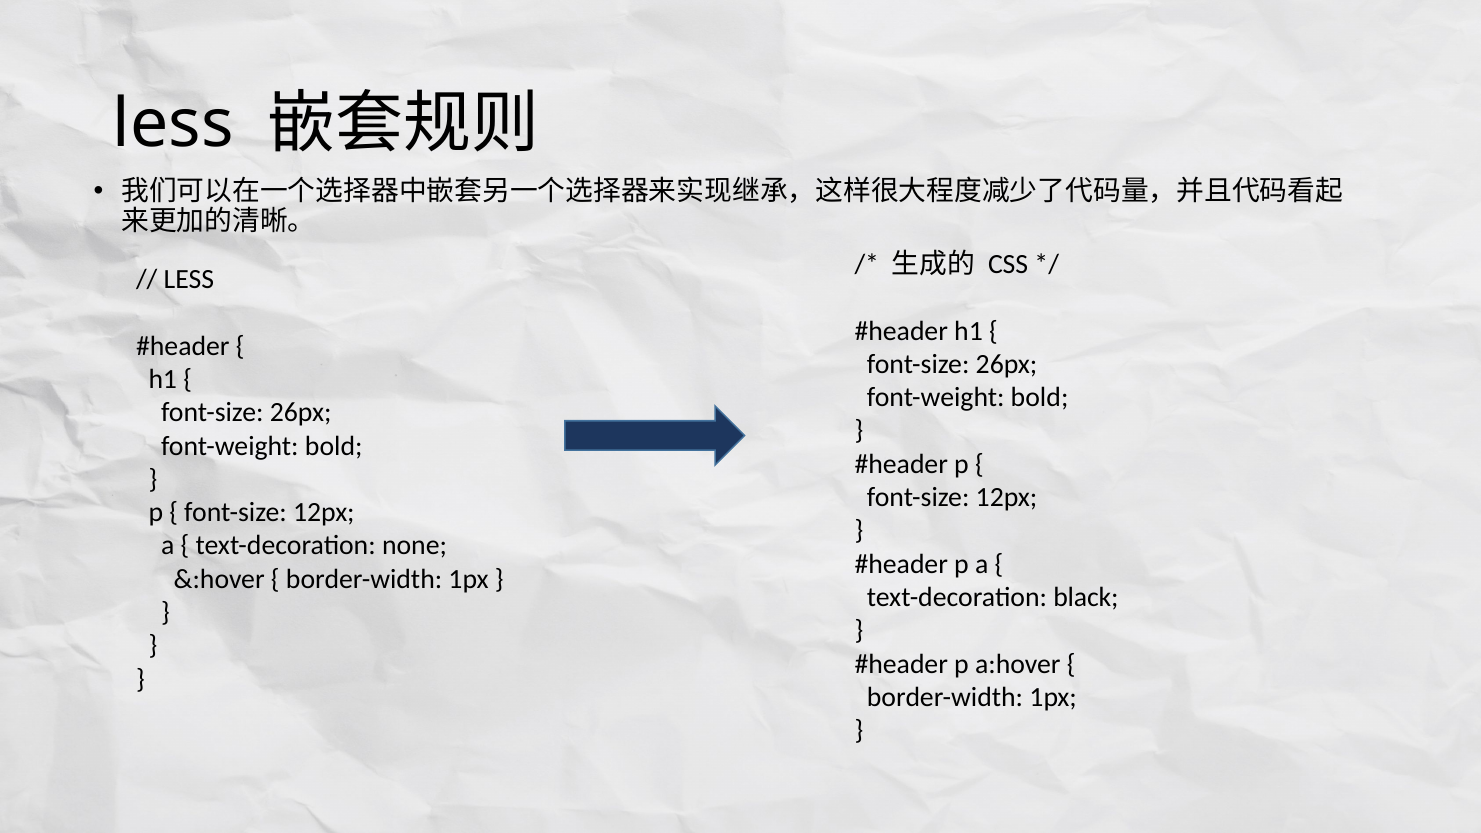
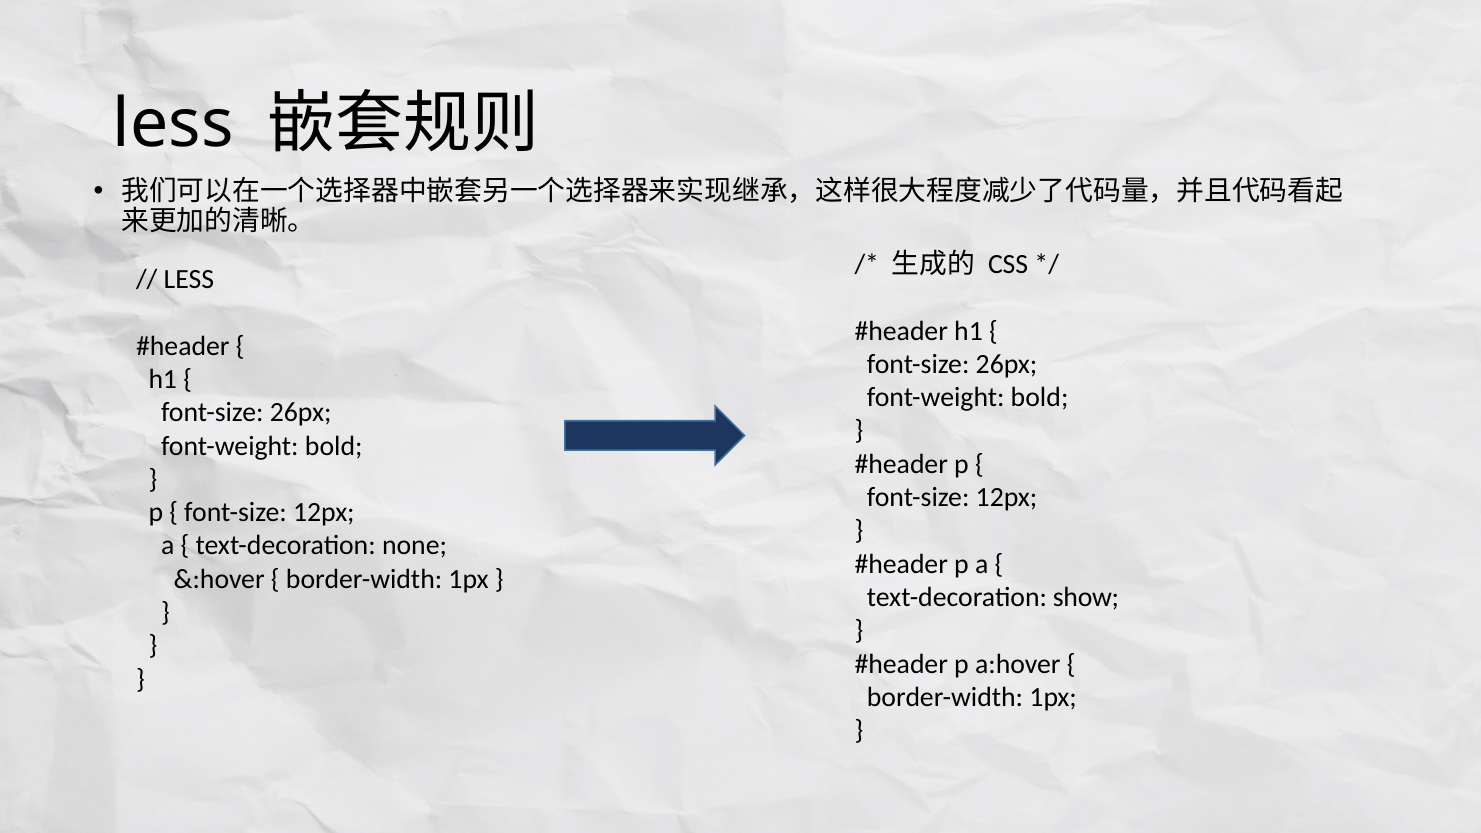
black: black -> show (1086, 597)
